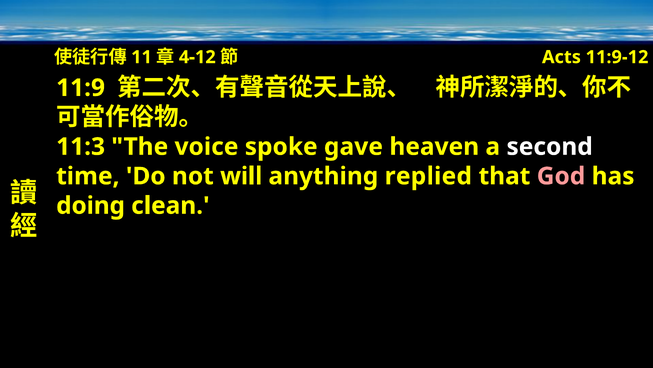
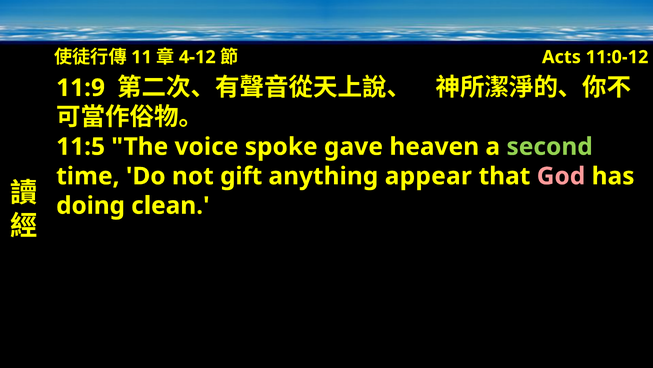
11:9-12: 11:9-12 -> 11:0-12 (617, 57)
11:3: 11:3 -> 11:5 (81, 147)
second colour: white -> light green (550, 147)
will: will -> gift (241, 176)
replied: replied -> appear (428, 176)
